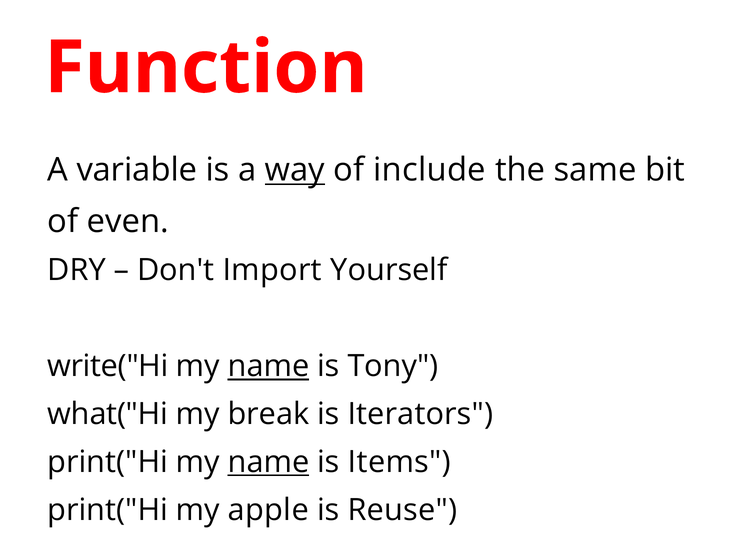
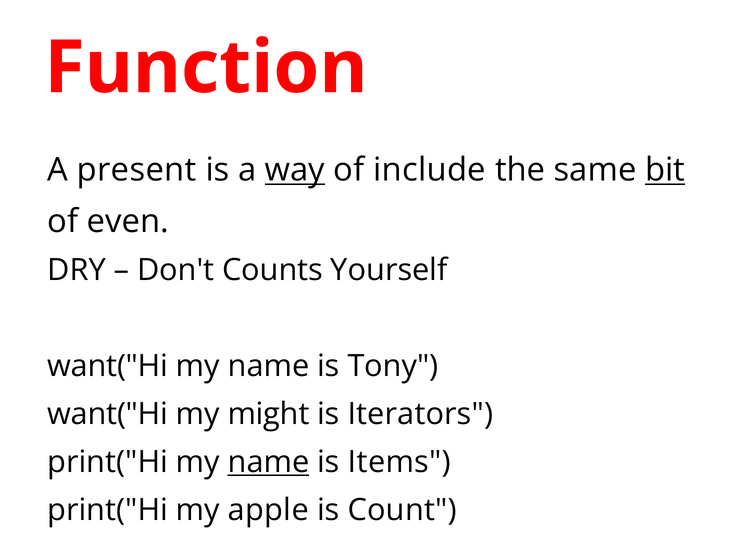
variable: variable -> present (137, 170)
bit underline: none -> present (665, 170)
Import: Import -> Counts (272, 271)
write("Hi: write("Hi -> want("Hi (108, 366)
name underline: present -> none (268, 366)
what("Hi: what("Hi -> want("Hi (108, 414)
break: break -> might (269, 414)
Reuse: Reuse -> Count (402, 510)
